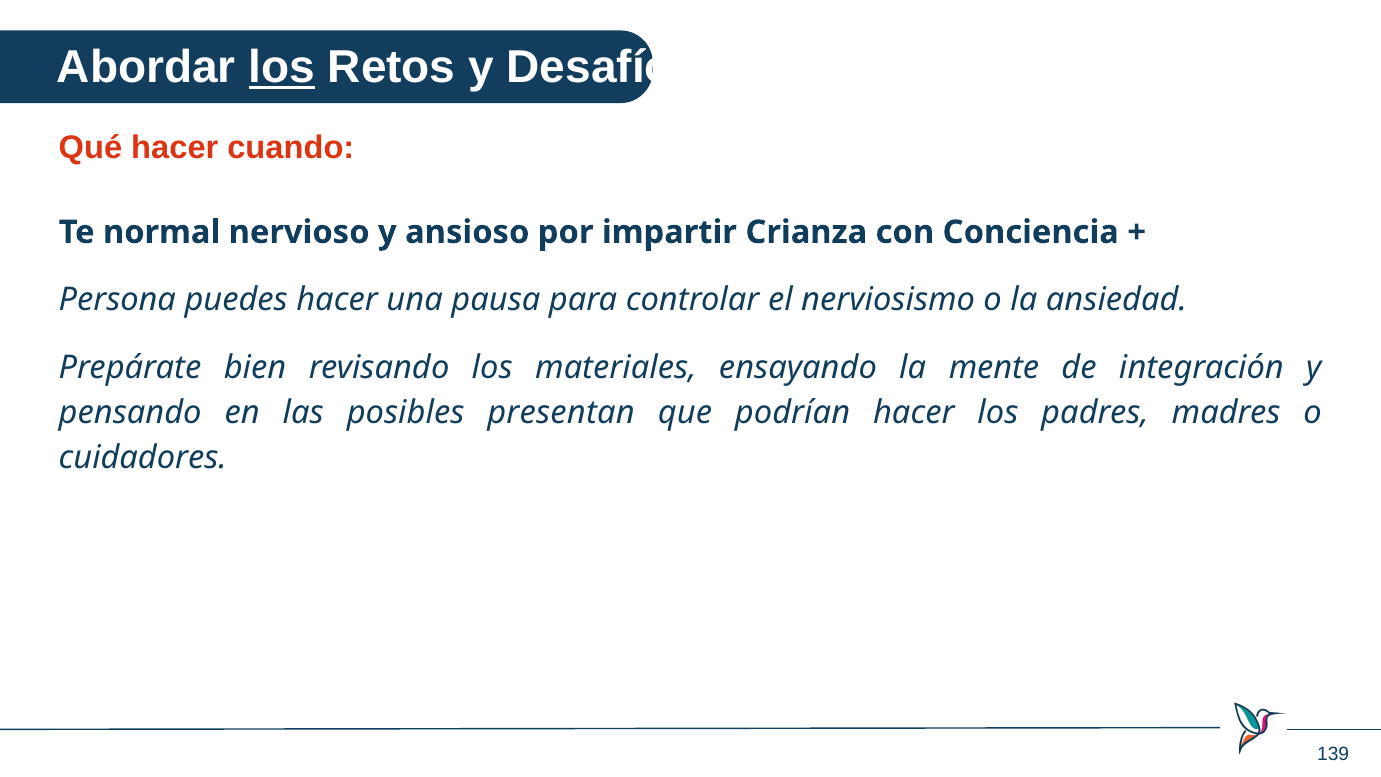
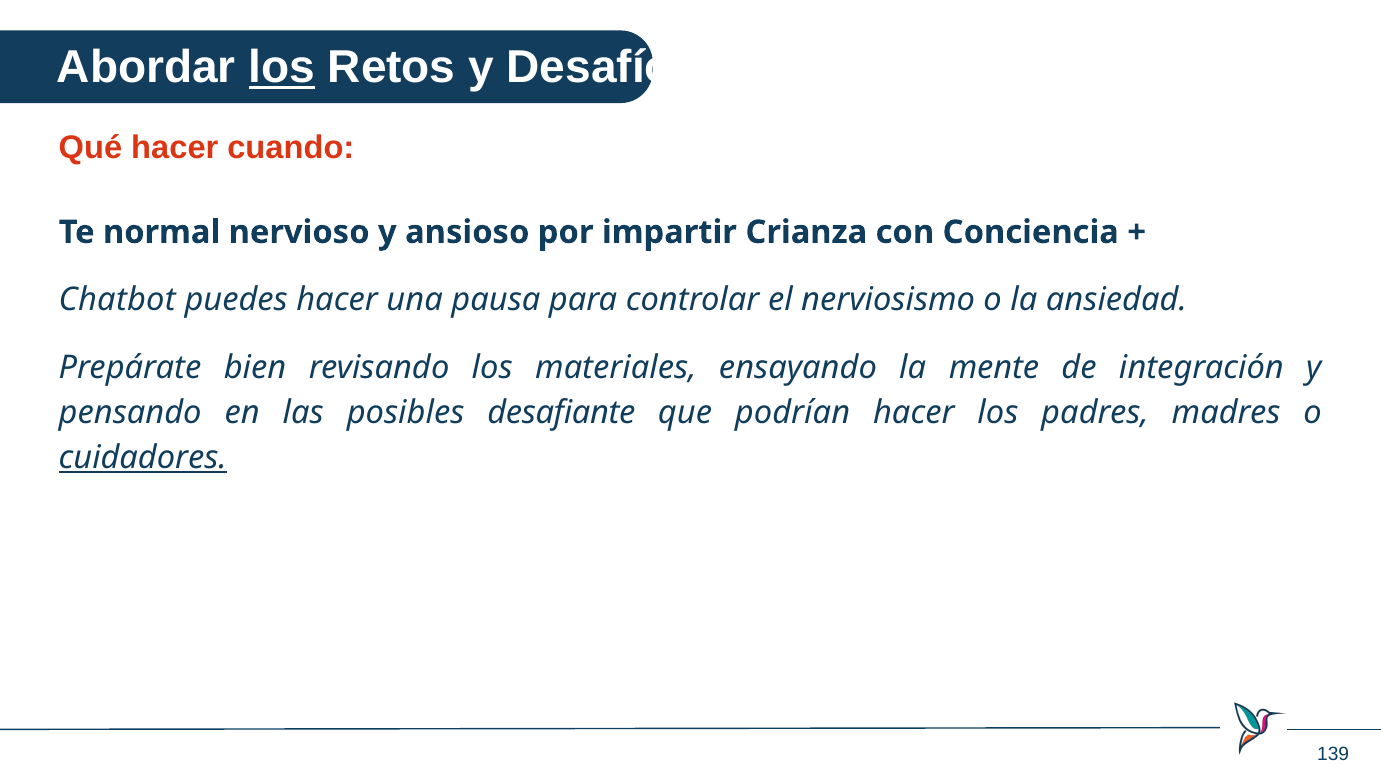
Persona: Persona -> Chatbot (117, 300)
presentan: presentan -> desafiante (561, 413)
cuidadores underline: none -> present (143, 458)
